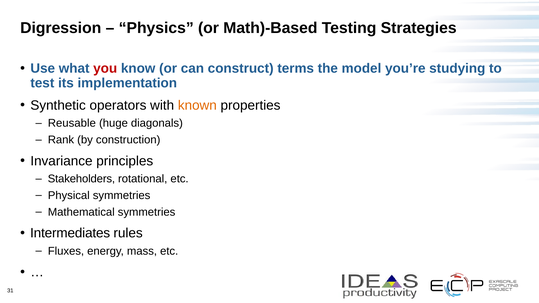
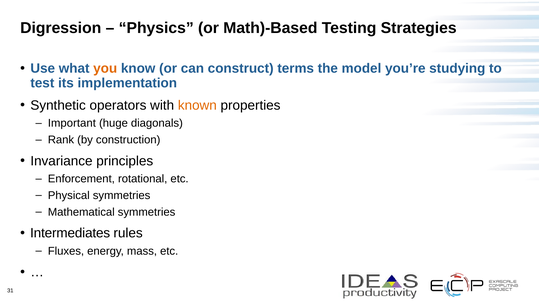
you colour: red -> orange (105, 68)
Reusable: Reusable -> Important (72, 123)
Stakeholders: Stakeholders -> Enforcement (81, 179)
